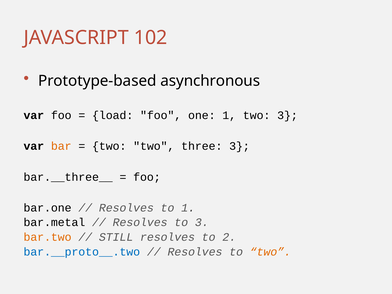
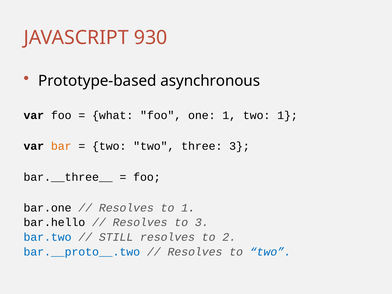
102: 102 -> 930 (151, 38)
load: load -> what (113, 115)
two 3: 3 -> 1 (287, 115)
bar.metal: bar.metal -> bar.hello (54, 222)
bar.two colour: orange -> blue (48, 237)
two colour: orange -> blue (270, 252)
